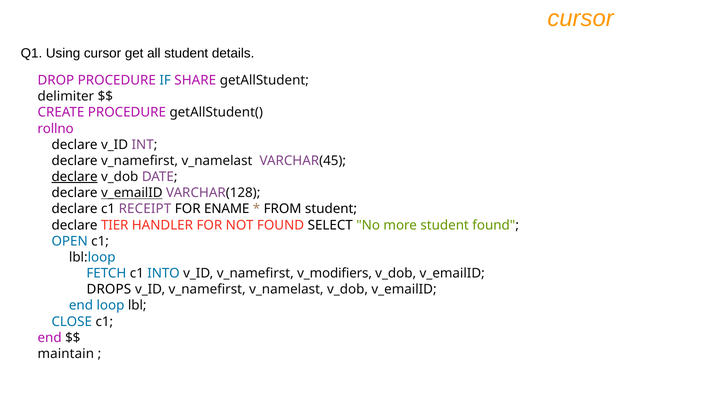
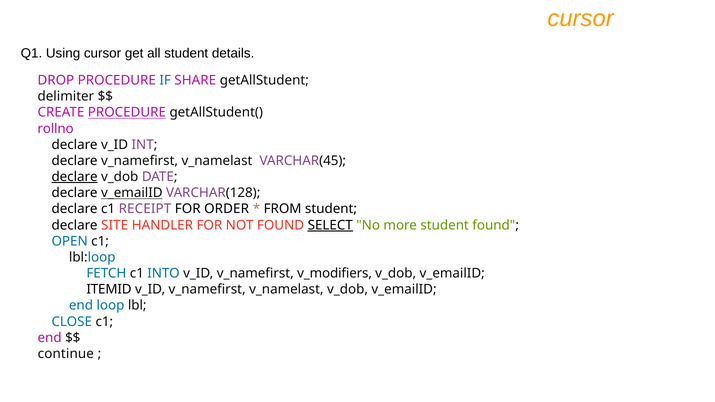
PROCEDURE underline: none -> present (127, 113)
ENAME: ENAME -> ORDER (227, 209)
TIER: TIER -> SITE (115, 225)
SELECT underline: none -> present (330, 225)
DROPS: DROPS -> ITEMID (109, 290)
maintain: maintain -> continue (66, 354)
